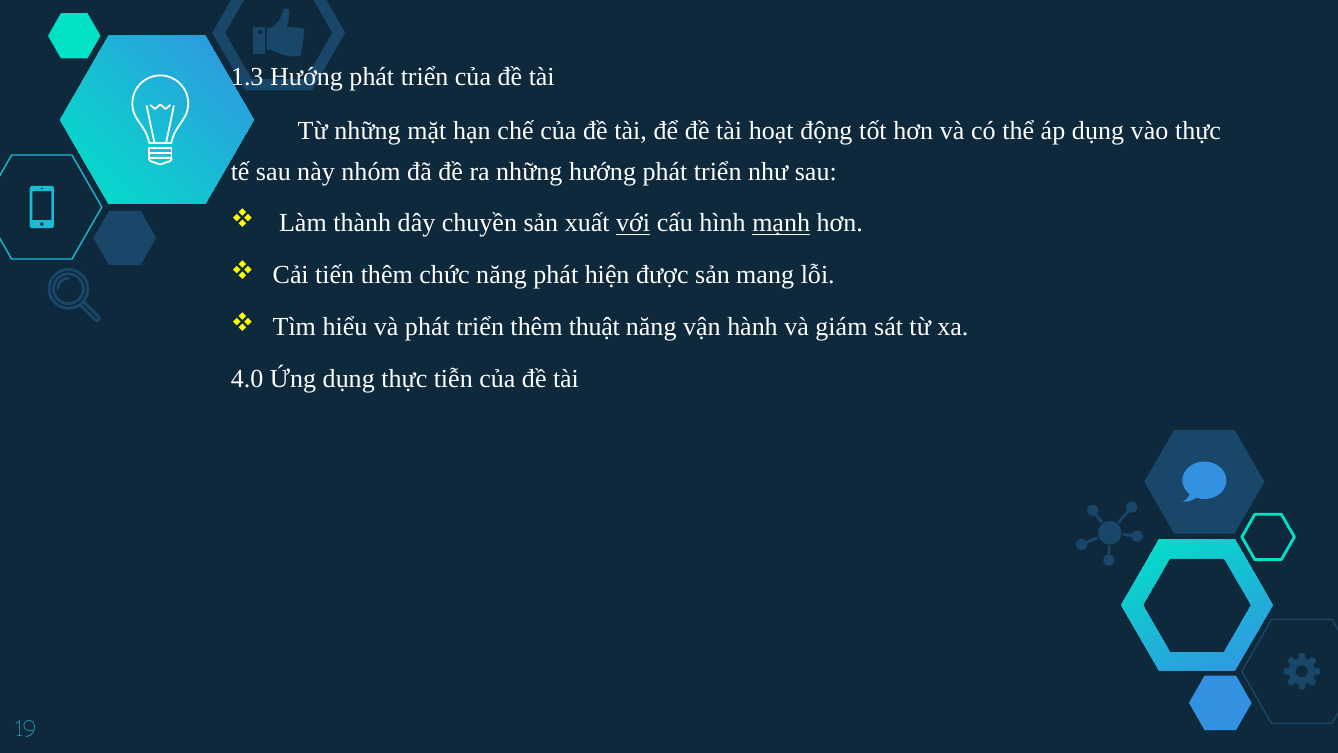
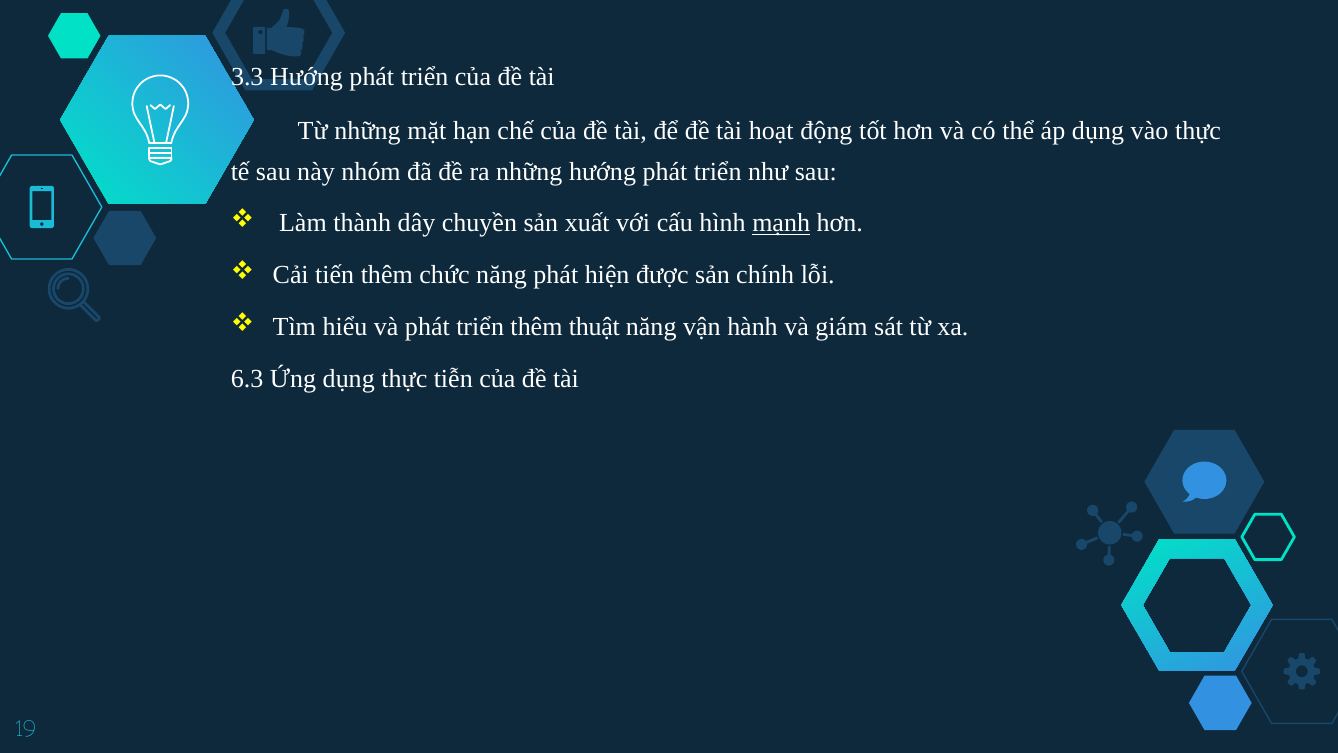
1.3: 1.3 -> 3.3 (247, 77)
với underline: present -> none (633, 223)
mang: mang -> chính (765, 275)
4.0: 4.0 -> 6.3 (247, 378)
